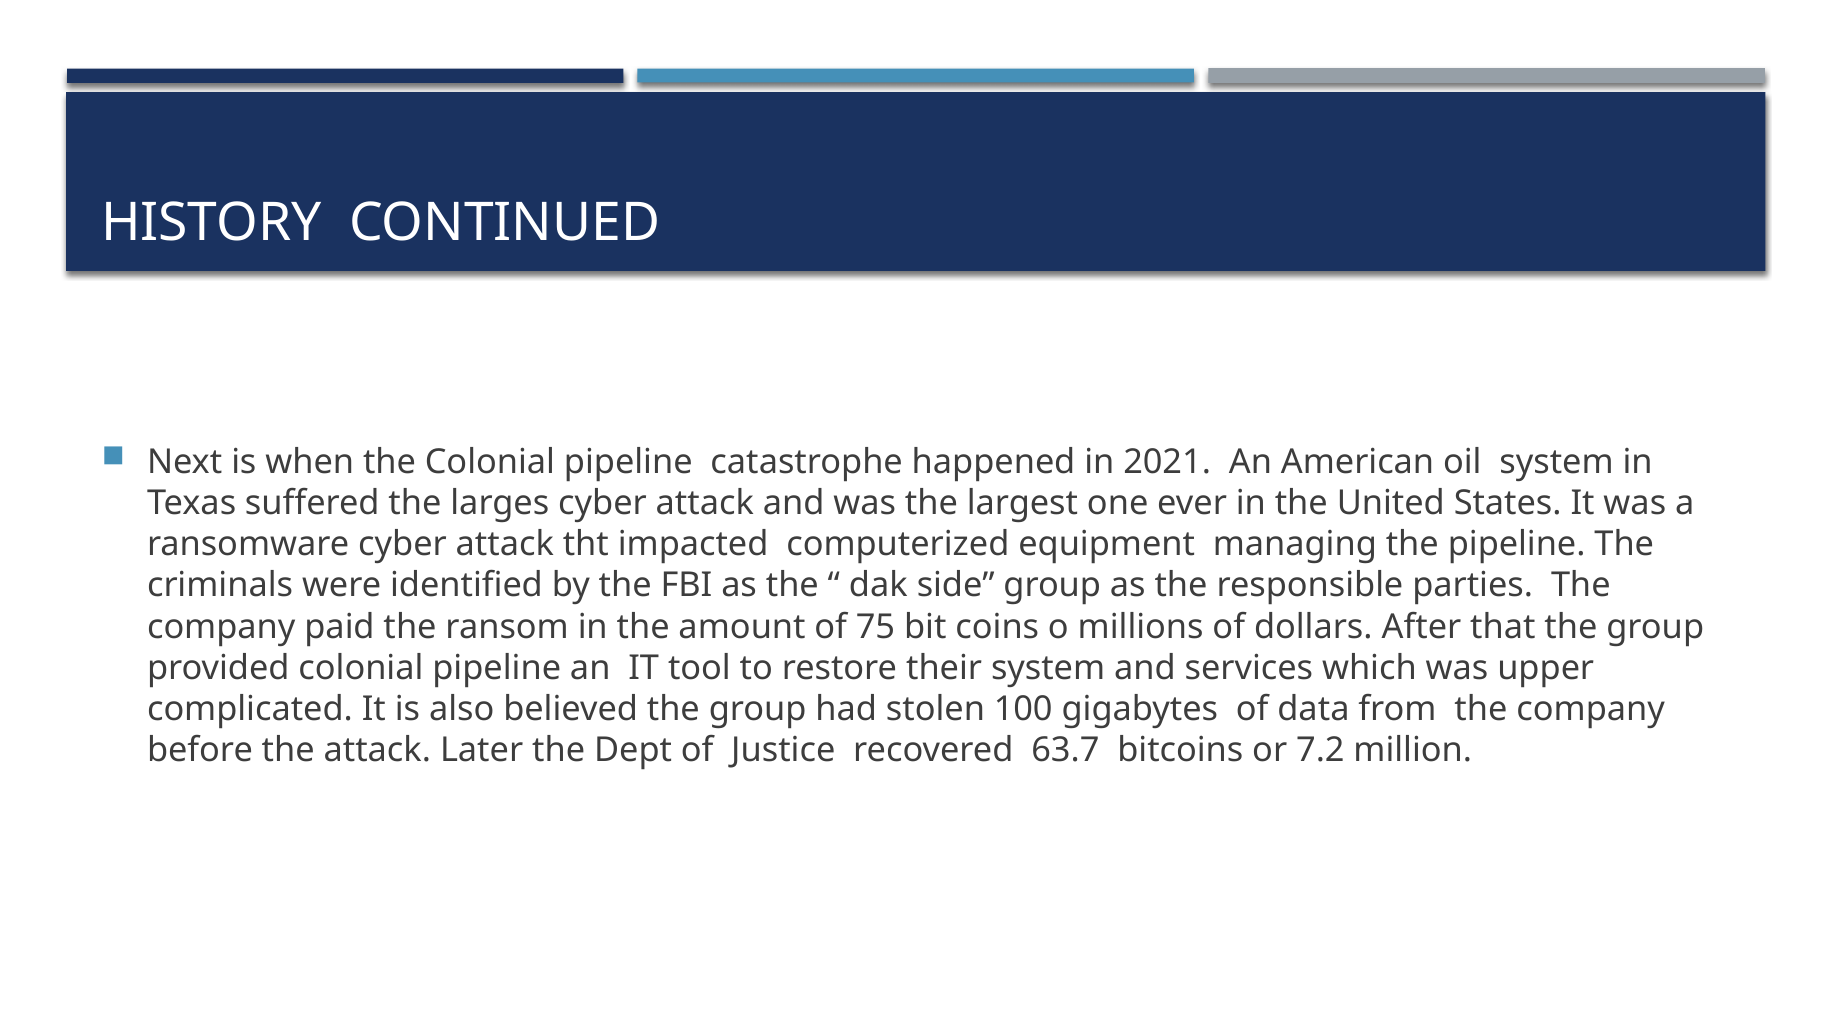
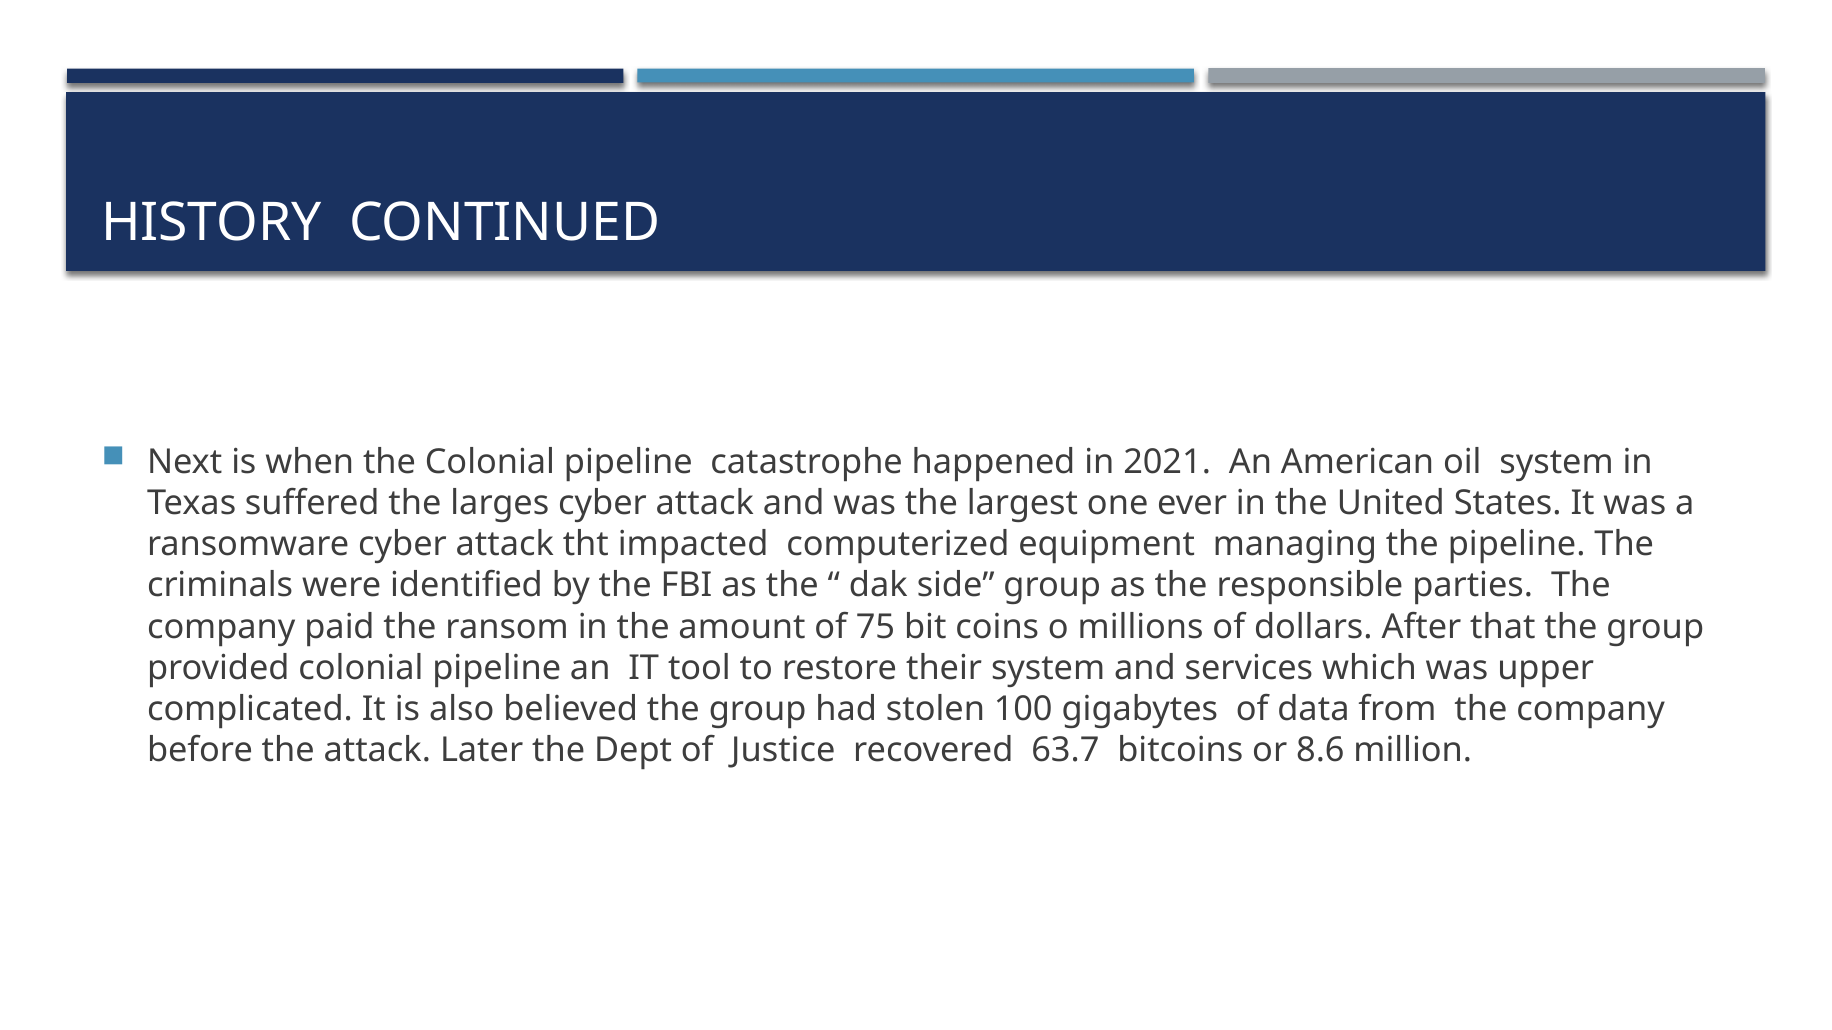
7.2: 7.2 -> 8.6 (1320, 751)
